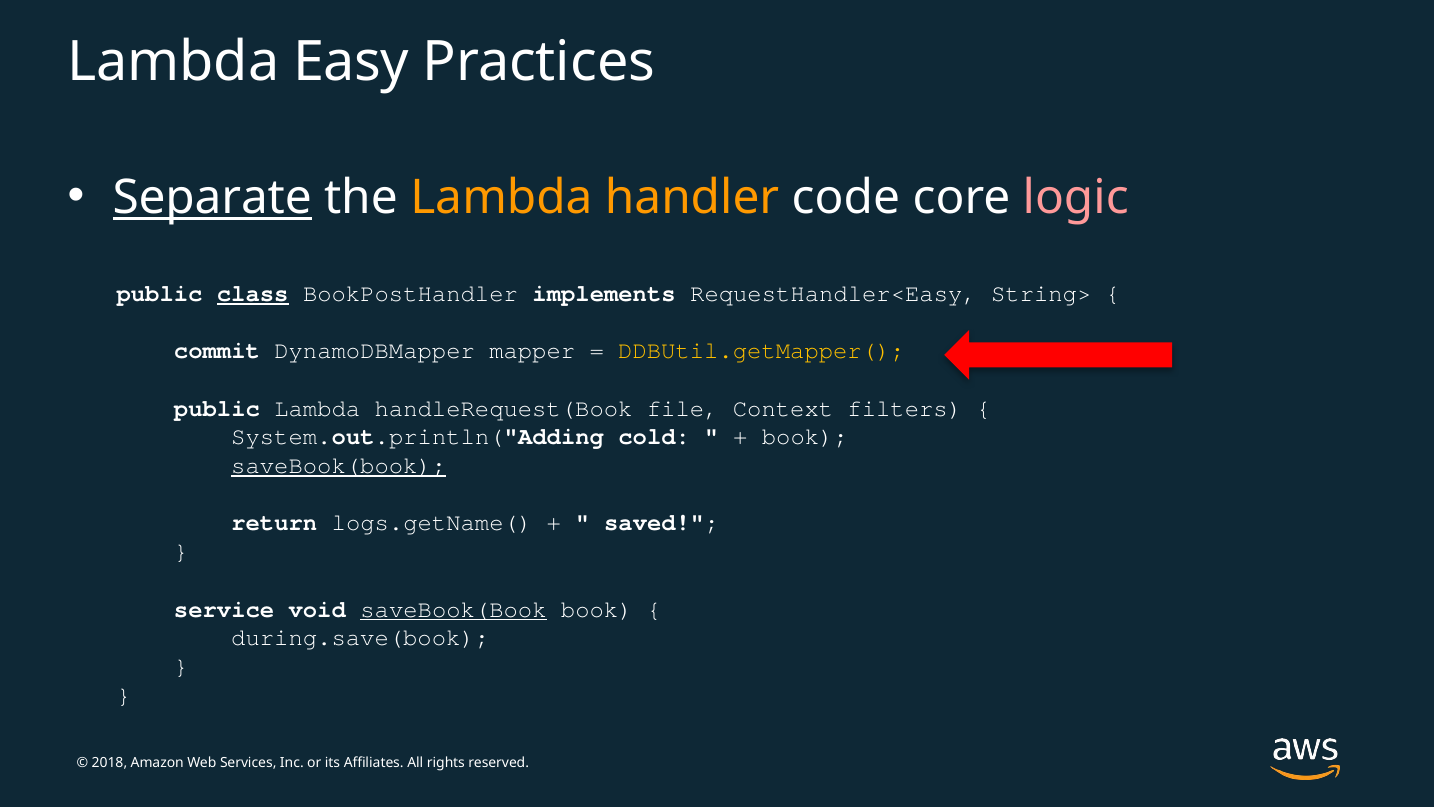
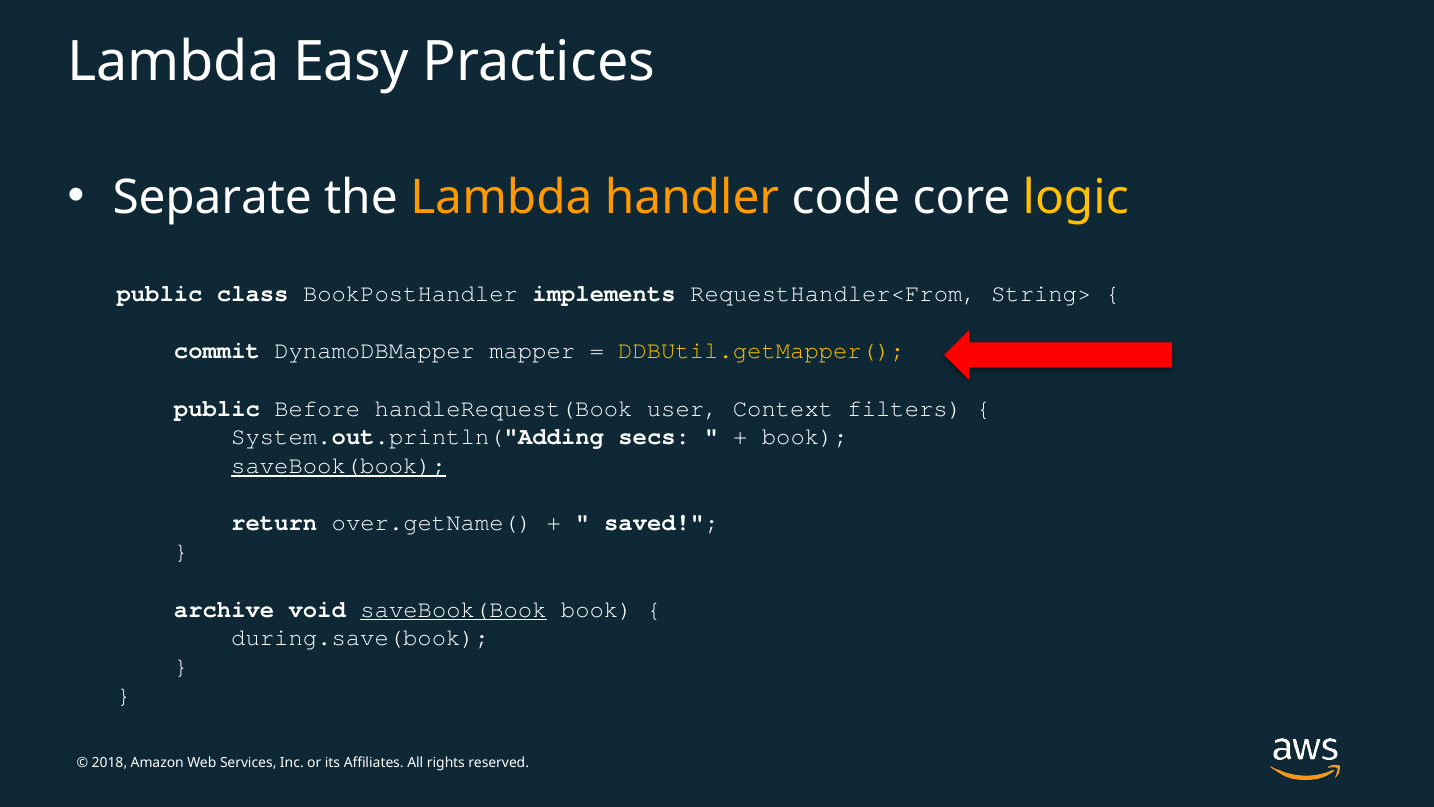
Separate underline: present -> none (212, 198)
logic colour: pink -> yellow (1076, 198)
class underline: present -> none (253, 293)
RequestHandler<Easy: RequestHandler<Easy -> RequestHandler<From (833, 293)
public Lambda: Lambda -> Before (317, 408)
file: file -> user (683, 408)
cold: cold -> secs (654, 437)
logs.getName(: logs.getName( -> over.getName( (432, 523)
service: service -> archive (224, 609)
